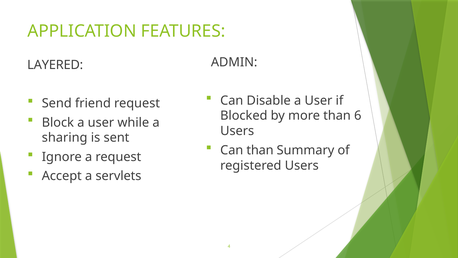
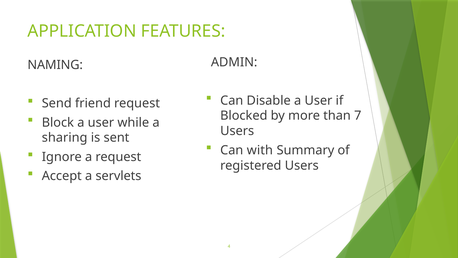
LAYERED: LAYERED -> NAMING (55, 65)
6: 6 -> 7 (358, 116)
Can than: than -> with (260, 150)
